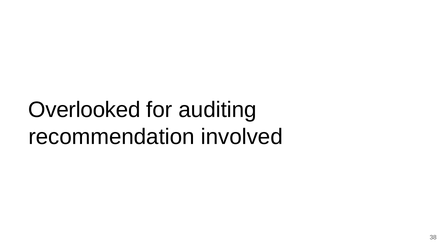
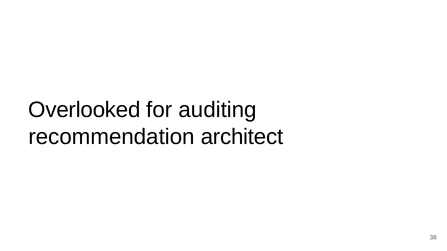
involved: involved -> architect (242, 137)
